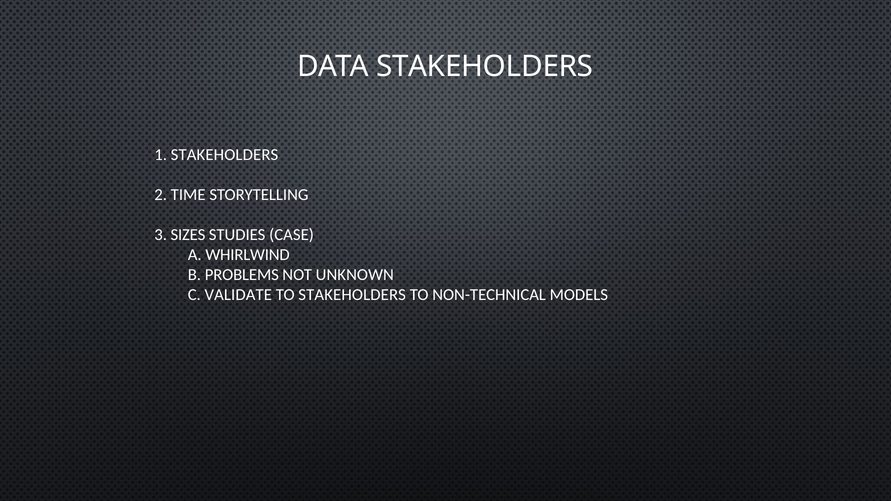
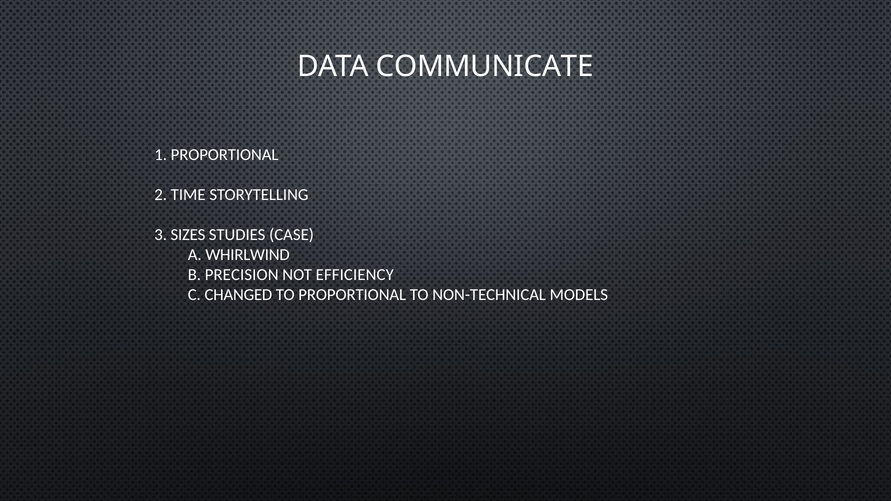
DATA STAKEHOLDERS: STAKEHOLDERS -> COMMUNICATE (485, 66)
1 STAKEHOLDERS: STAKEHOLDERS -> PROPORTIONAL (225, 155)
PROBLEMS: PROBLEMS -> PRECISION (242, 275)
UNKNOWN: UNKNOWN -> EFFICIENCY (355, 275)
VALIDATE: VALIDATE -> CHANGED (238, 295)
TO STAKEHOLDERS: STAKEHOLDERS -> PROPORTIONAL (352, 295)
